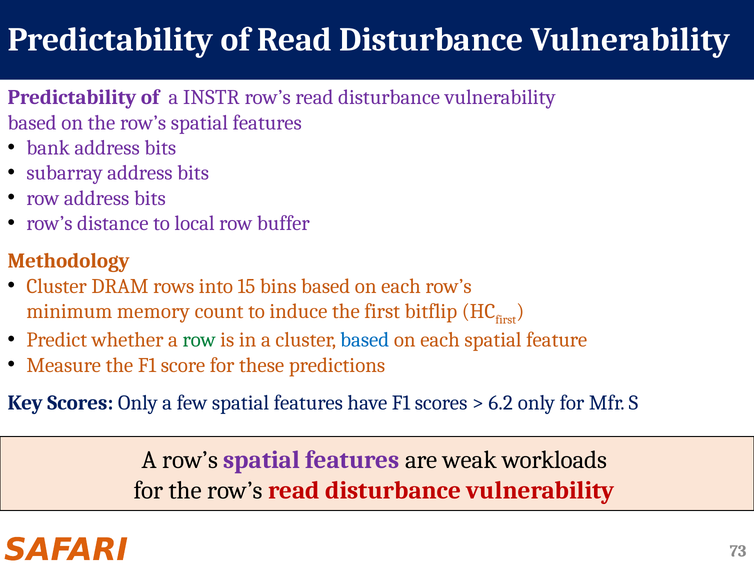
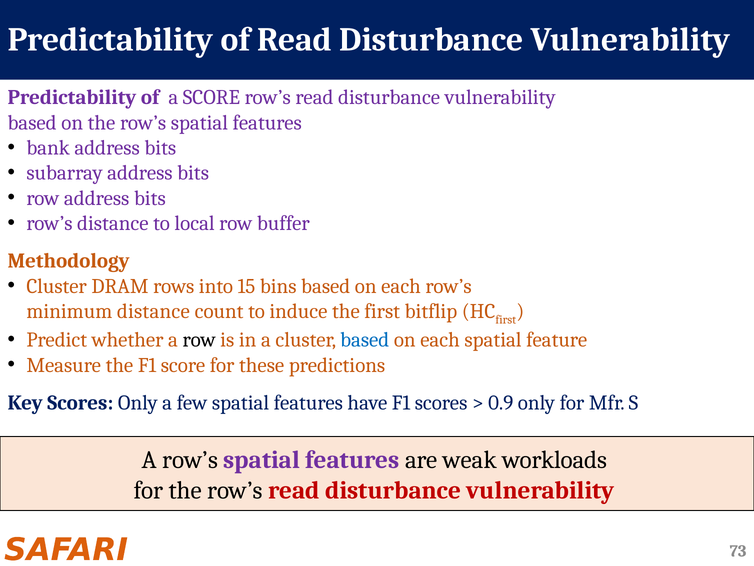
a INSTR: INSTR -> SCORE (211, 97)
minimum memory: memory -> distance (153, 311)
row colour: green -> black (199, 340)
6.2: 6.2 -> 0.9 (501, 403)
